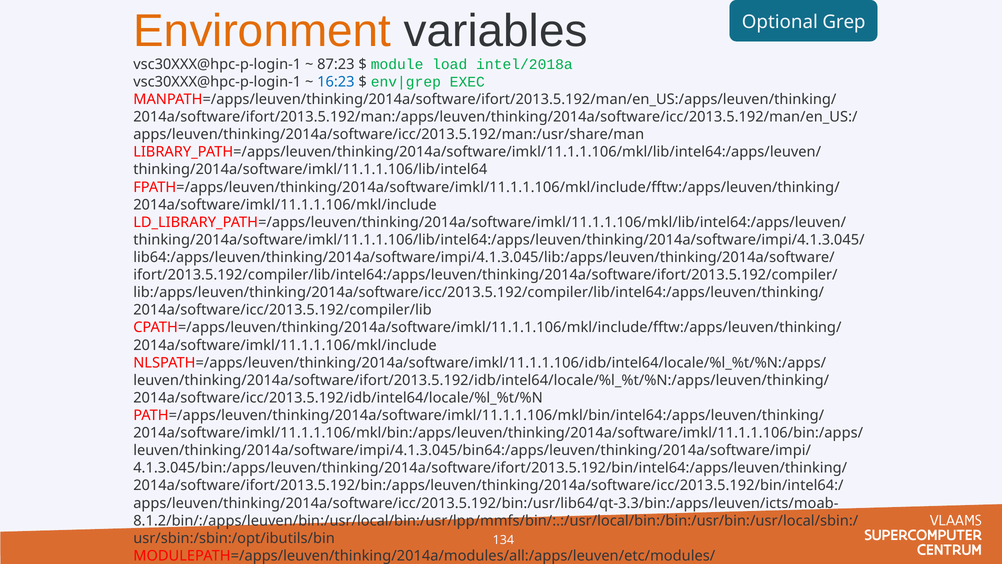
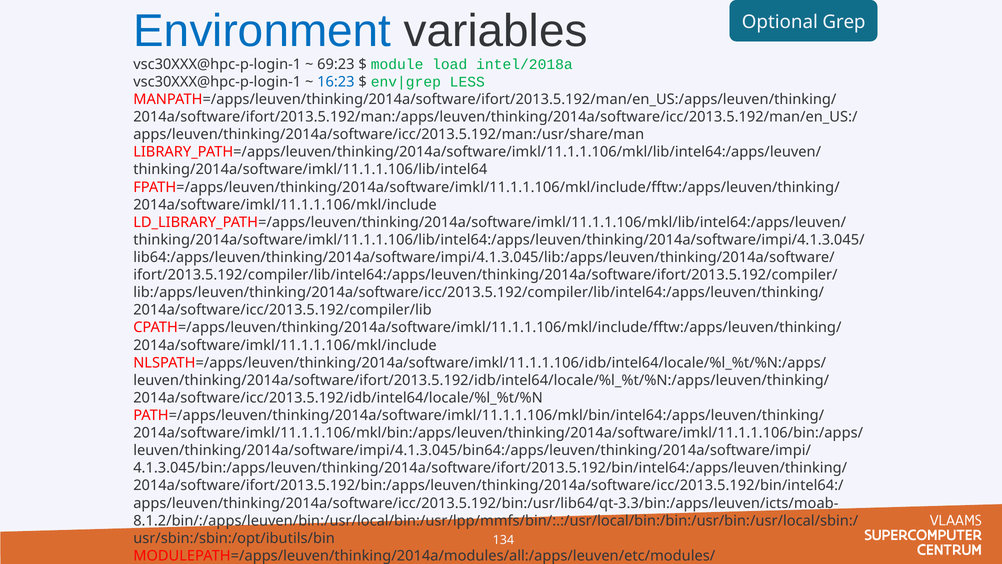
Environment colour: orange -> blue (262, 31)
87:23: 87:23 -> 69:23 (336, 64)
EXEC: EXEC -> LESS (467, 82)
